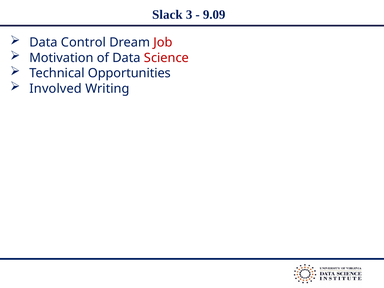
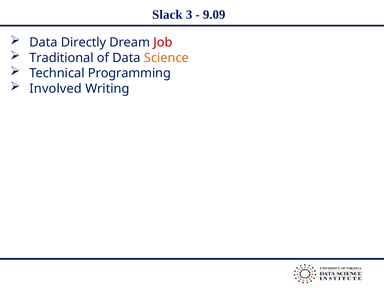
Control: Control -> Directly (84, 42)
Motivation: Motivation -> Traditional (61, 58)
Science colour: red -> orange (166, 58)
Opportunities: Opportunities -> Programming (129, 73)
